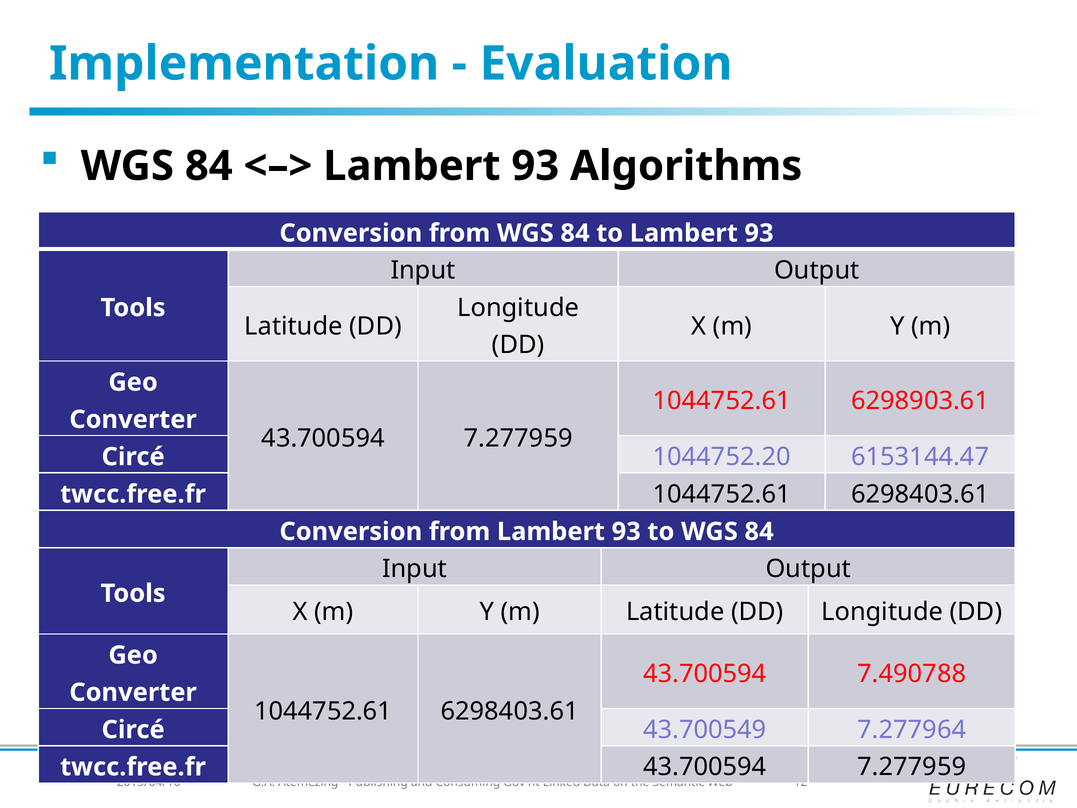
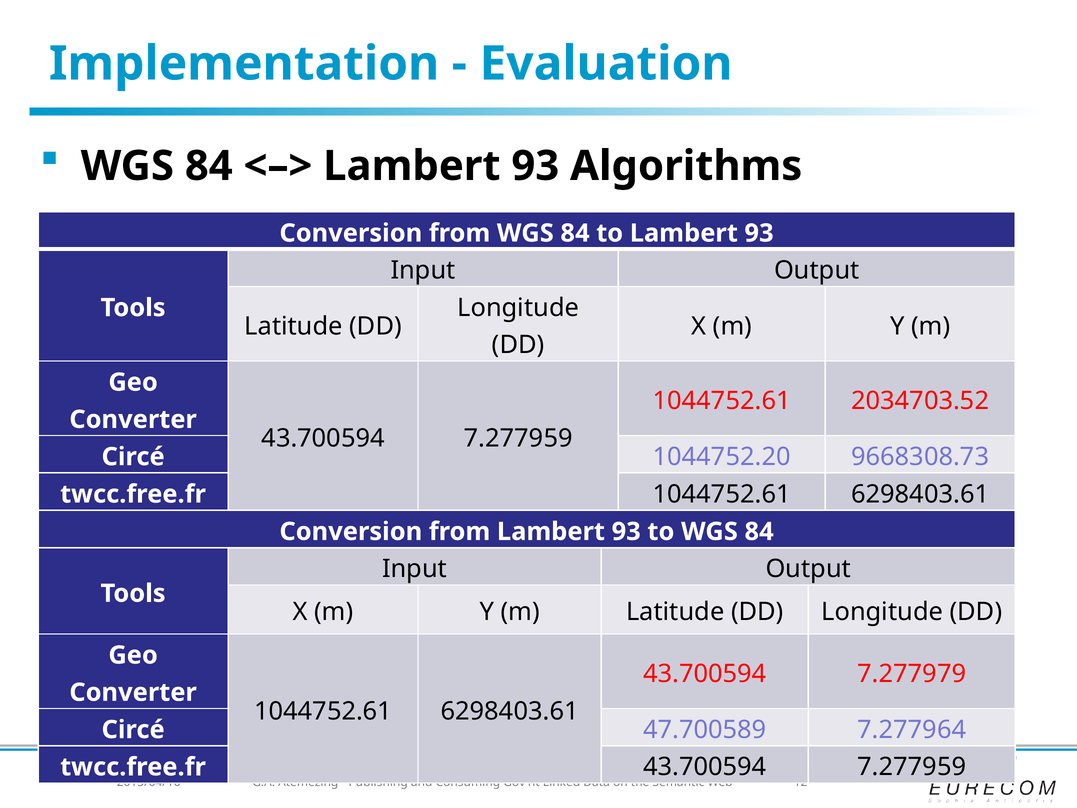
6298903.61: 6298903.61 -> 2034703.52 (920, 401)
6153144.47: 6153144.47 -> 9668308.73 (920, 457)
7.490788: 7.490788 -> 7.277979 (912, 674)
43.700549: 43.700549 -> 47.700589 (705, 730)
